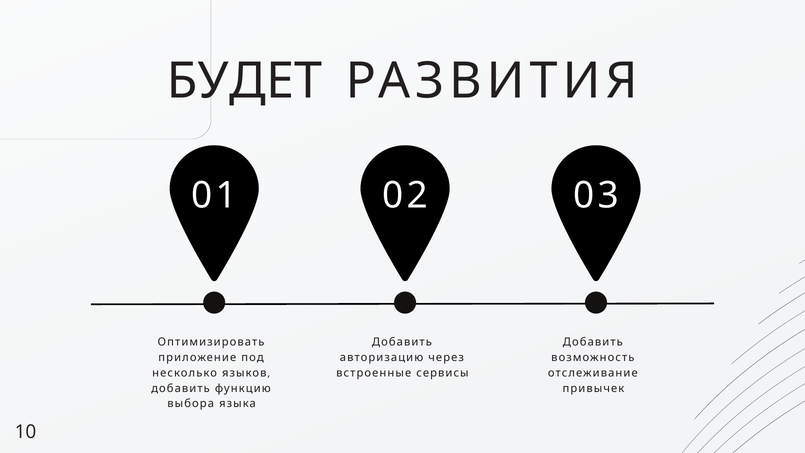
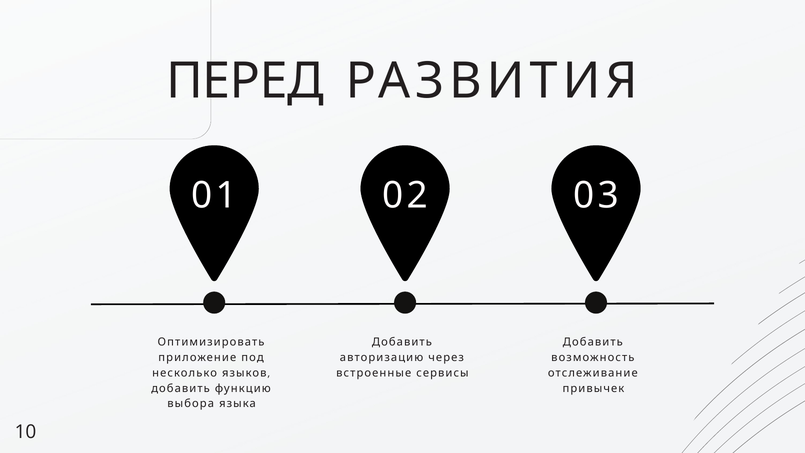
БУДЕТ: БУДЕТ -> ПЕРЕД (245, 81)
